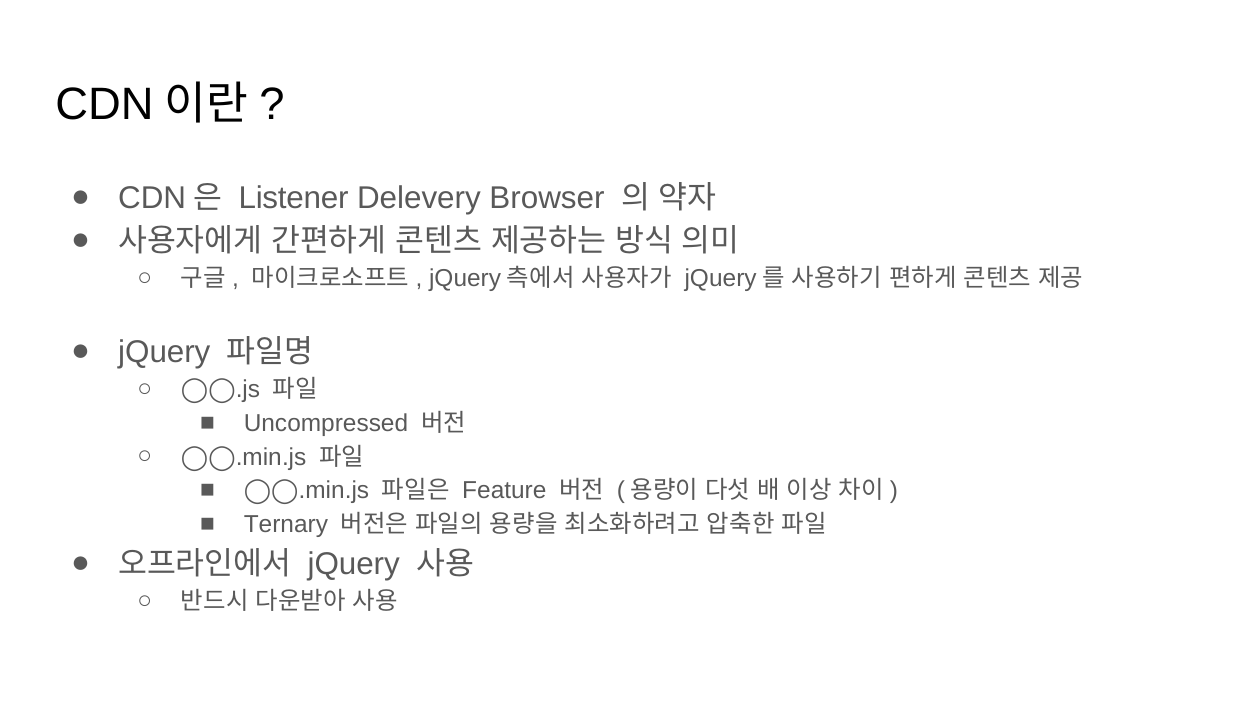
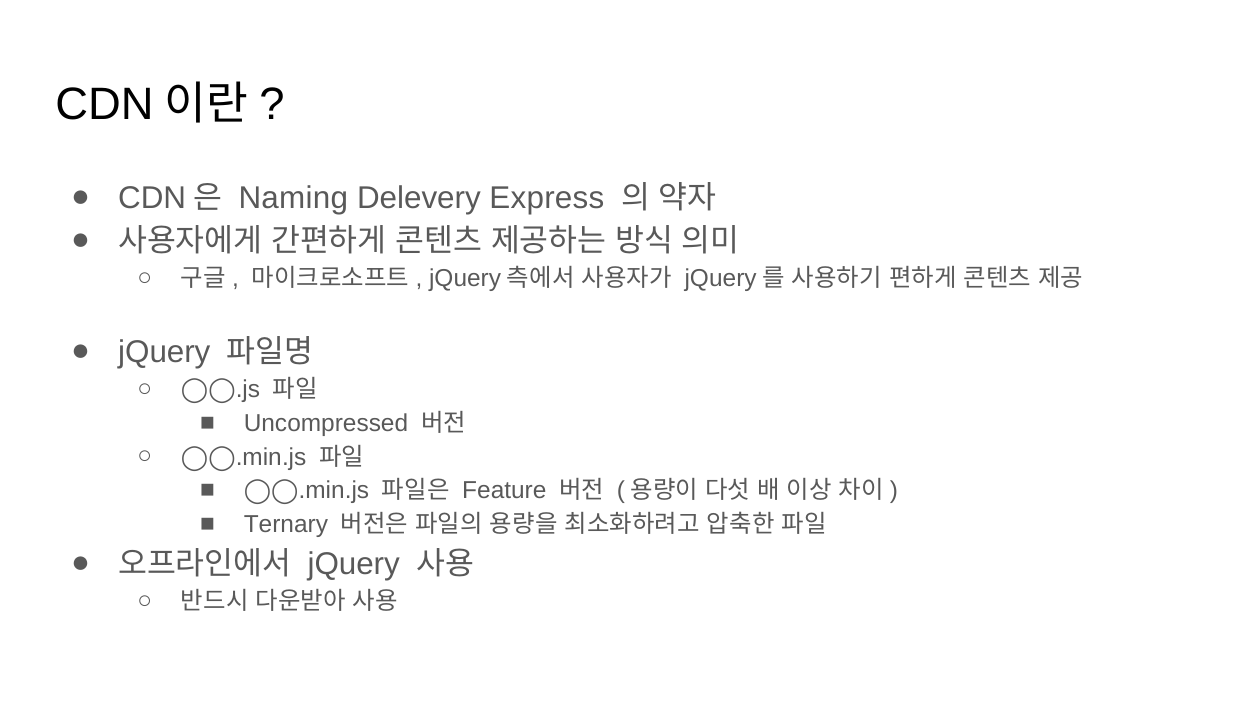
Listener: Listener -> Naming (293, 198)
Browser: Browser -> Express (547, 198)
